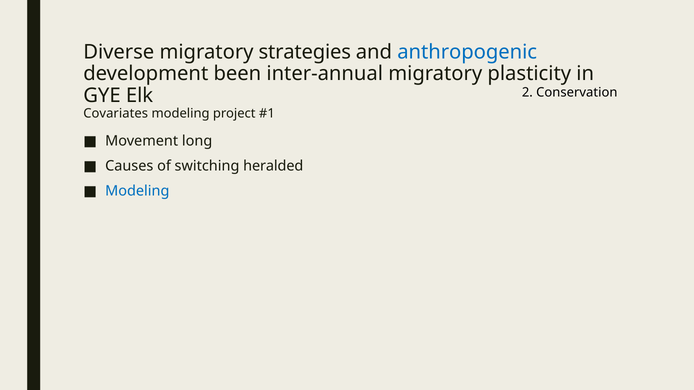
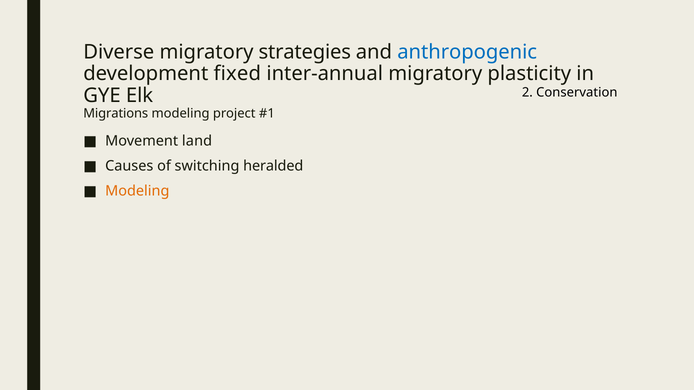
been: been -> fixed (237, 74)
Covariates: Covariates -> Migrations (116, 113)
long: long -> land (197, 141)
Modeling colour: blue -> orange (137, 191)
